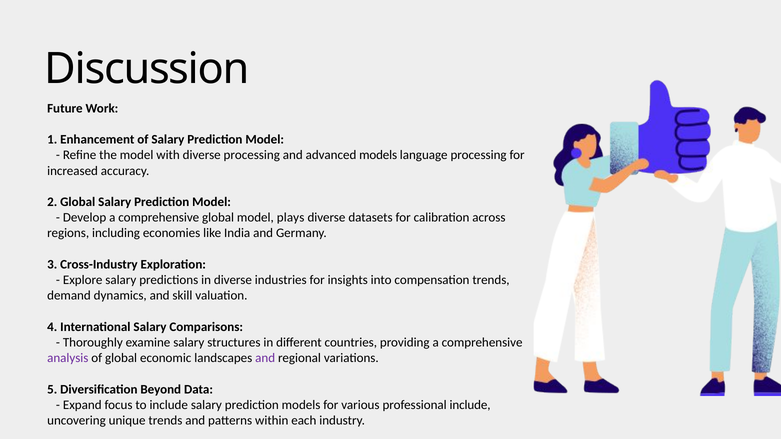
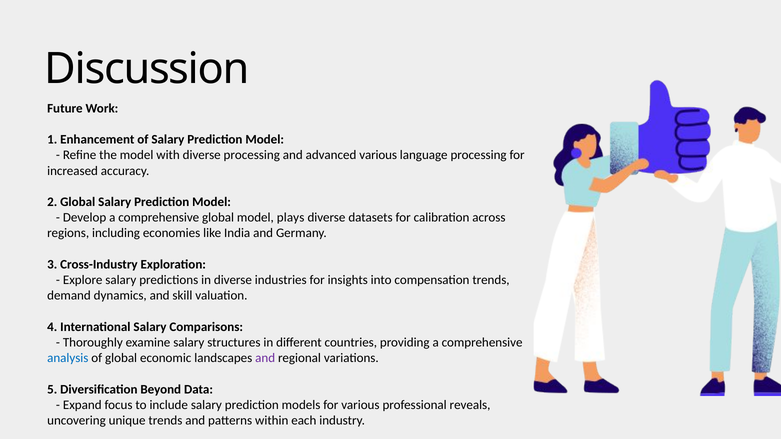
advanced models: models -> various (378, 155)
analysis colour: purple -> blue (68, 358)
professional include: include -> reveals (470, 405)
